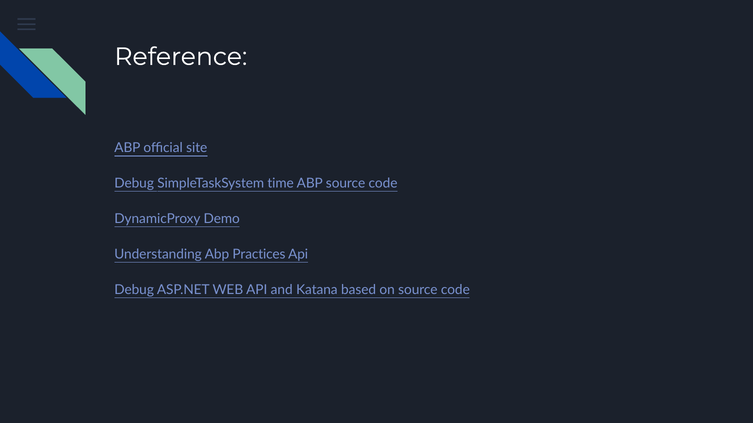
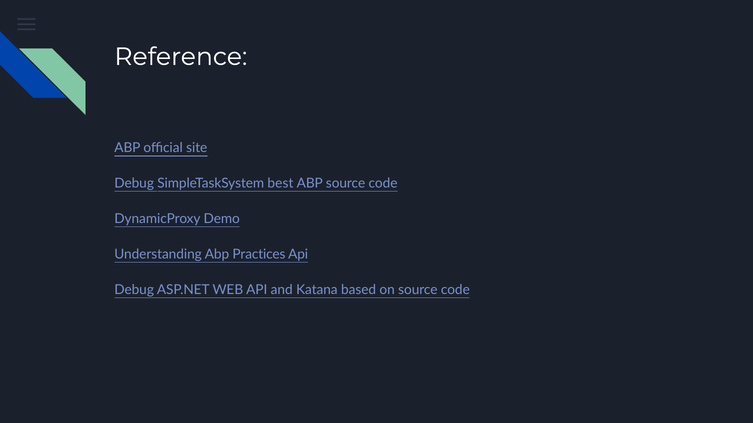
time: time -> best (280, 184)
